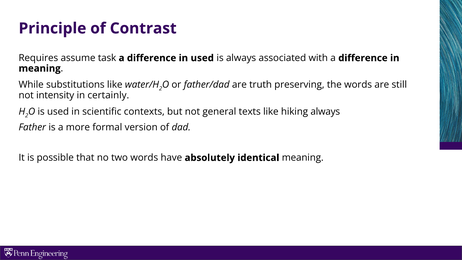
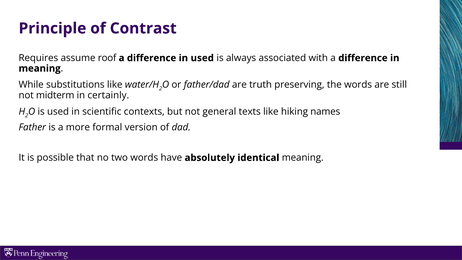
task: task -> roof (107, 58)
intensity: intensity -> midterm (55, 95)
hiking always: always -> names (325, 112)
